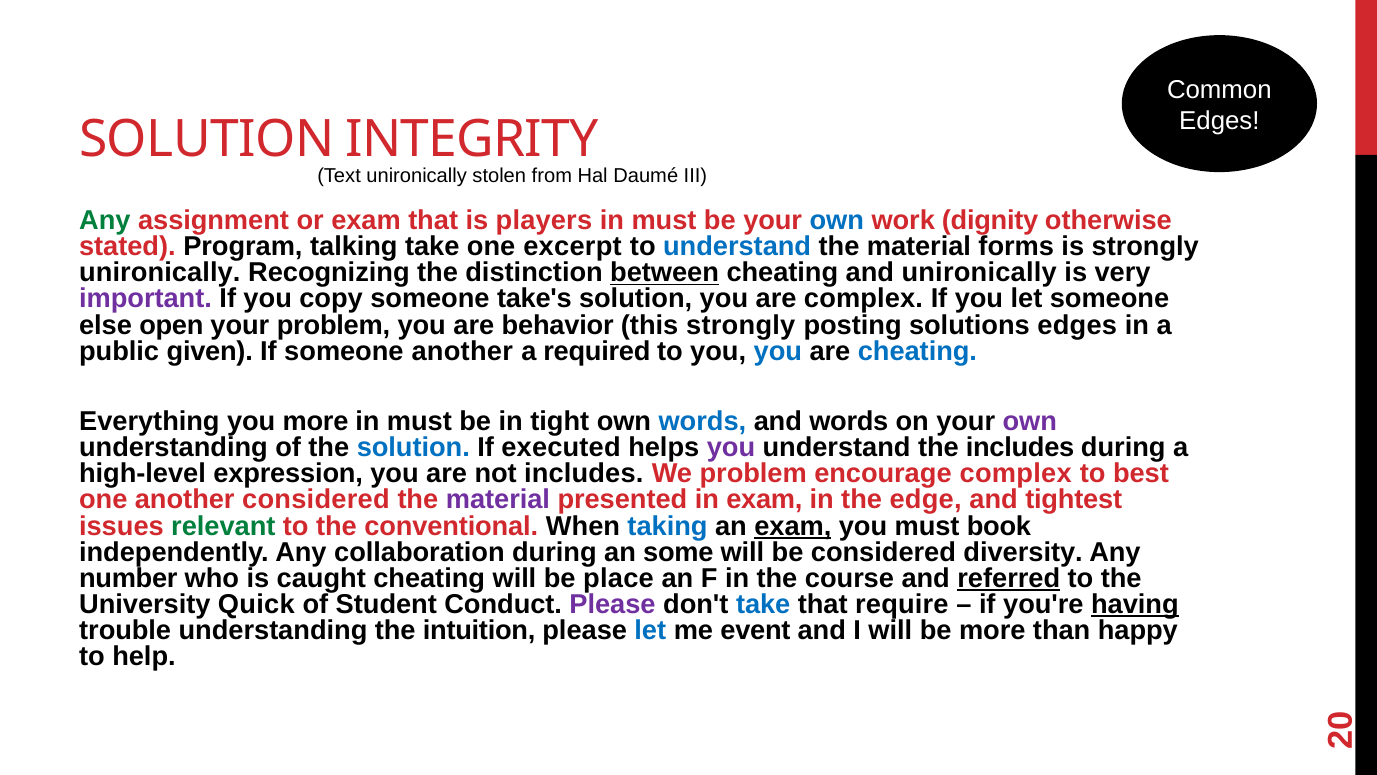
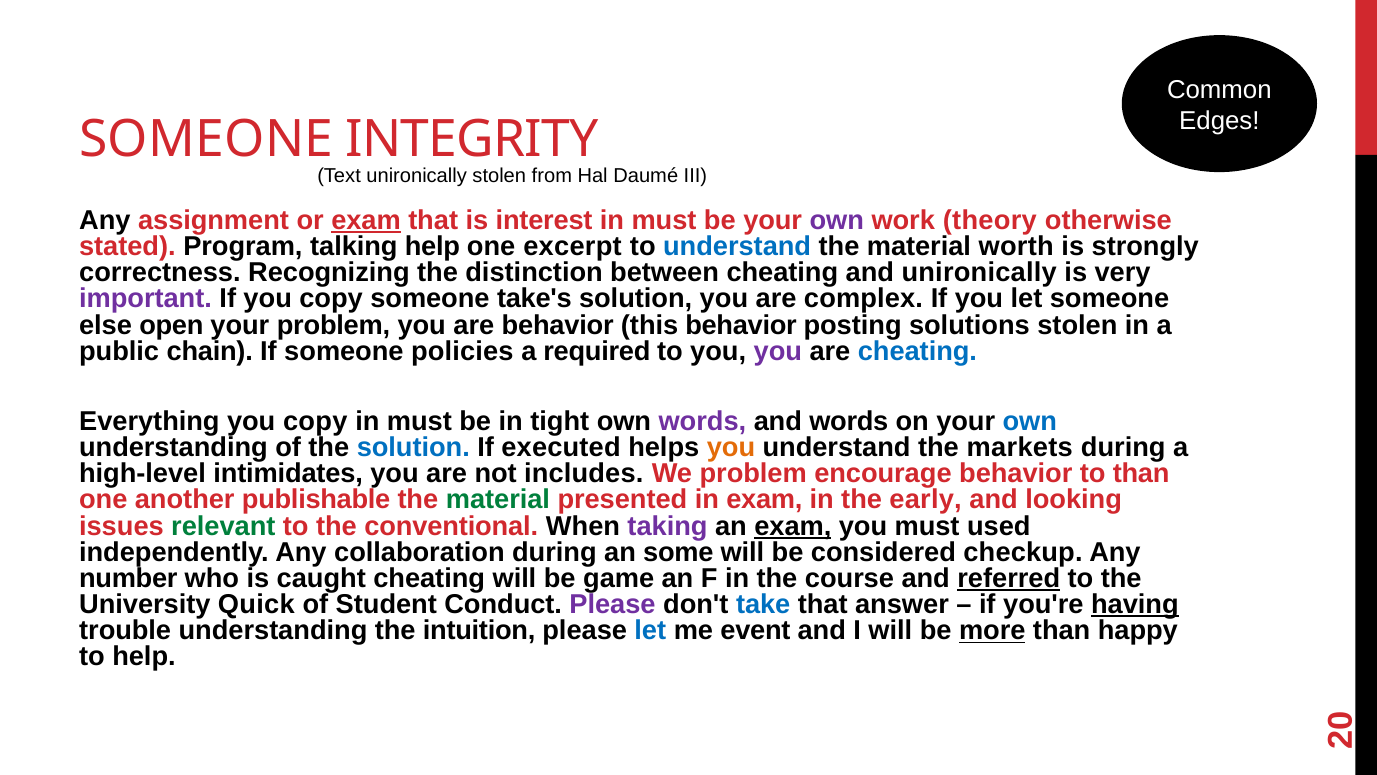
SOLUTION: SOLUTION -> SOMEONE (206, 140)
Any colour: green -> black (105, 220)
exam underline: none -> present (366, 220)
players: players -> interest (544, 220)
own colour: blue -> purple (837, 220)
dignity: dignity -> theory (990, 220)
talking take: take -> help (432, 246)
forms: forms -> worth (1016, 246)
unironically: unironically -> correctness (160, 273)
between underline: present -> none (665, 273)
this strongly: strongly -> behavior (741, 325)
solutions edges: edges -> stolen (1077, 325)
given: given -> chain (210, 351)
someone another: another -> policies (462, 351)
you colour: blue -> purple (778, 351)
Everything you more: more -> copy (315, 421)
words colour: blue -> purple (702, 421)
own colour: purple -> blue (1030, 421)
you colour: purple -> orange (731, 447)
the includes: includes -> markets (1020, 447)
expression: expression -> intimidates (288, 474)
encourage complex: complex -> behavior (1016, 474)
to best: best -> than (1141, 474)
another considered: considered -> publishable (316, 500)
material colour: purple -> green (498, 500)
edge: edge -> early (926, 500)
tightest: tightest -> looking (1074, 500)
taking colour: blue -> purple (668, 526)
book: book -> used (999, 526)
diversity: diversity -> checkup (1023, 552)
place: place -> game (619, 578)
require: require -> answer (902, 604)
more underline: none -> present (992, 630)
